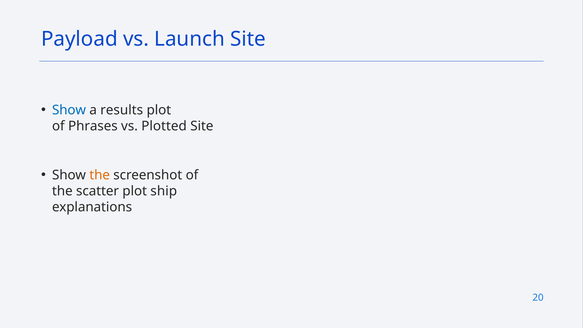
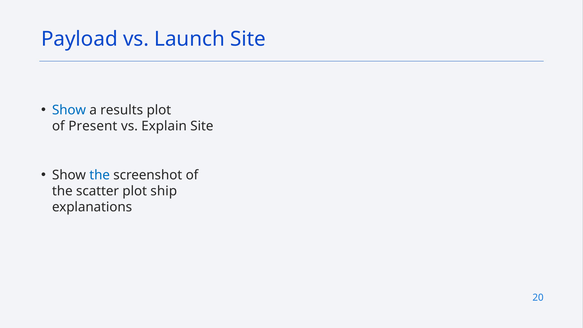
Phrases: Phrases -> Present (93, 126)
Plotted: Plotted -> Explain (164, 126)
the colour: orange -> blue (100, 175)
